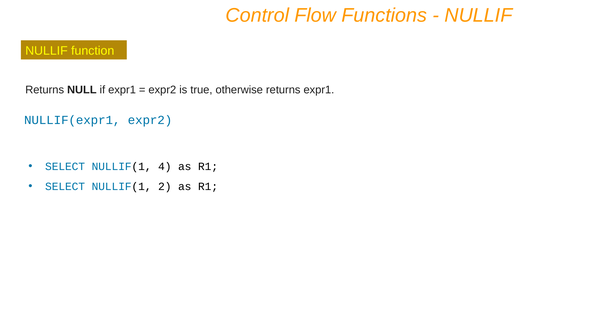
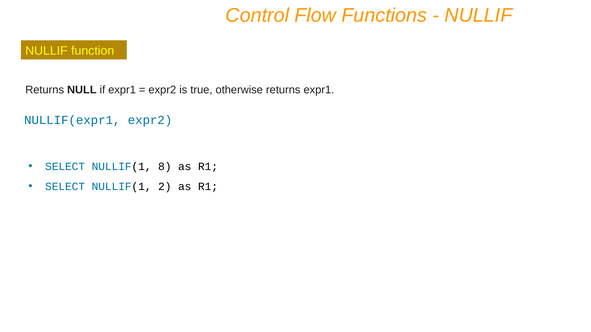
4: 4 -> 8 (165, 167)
